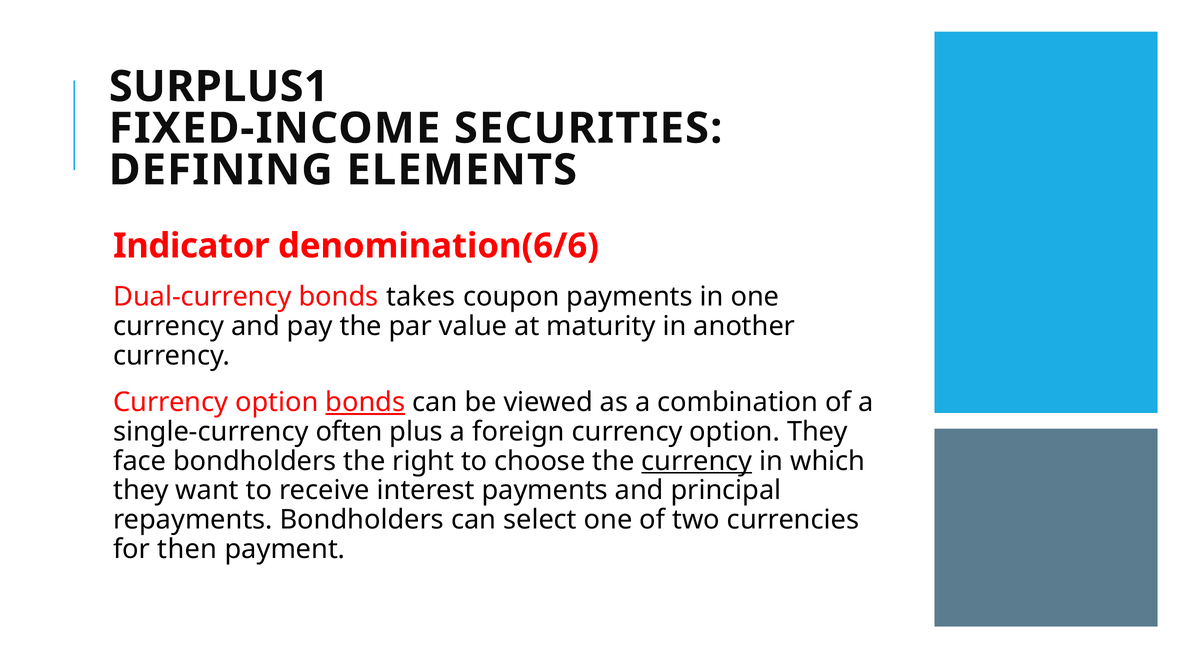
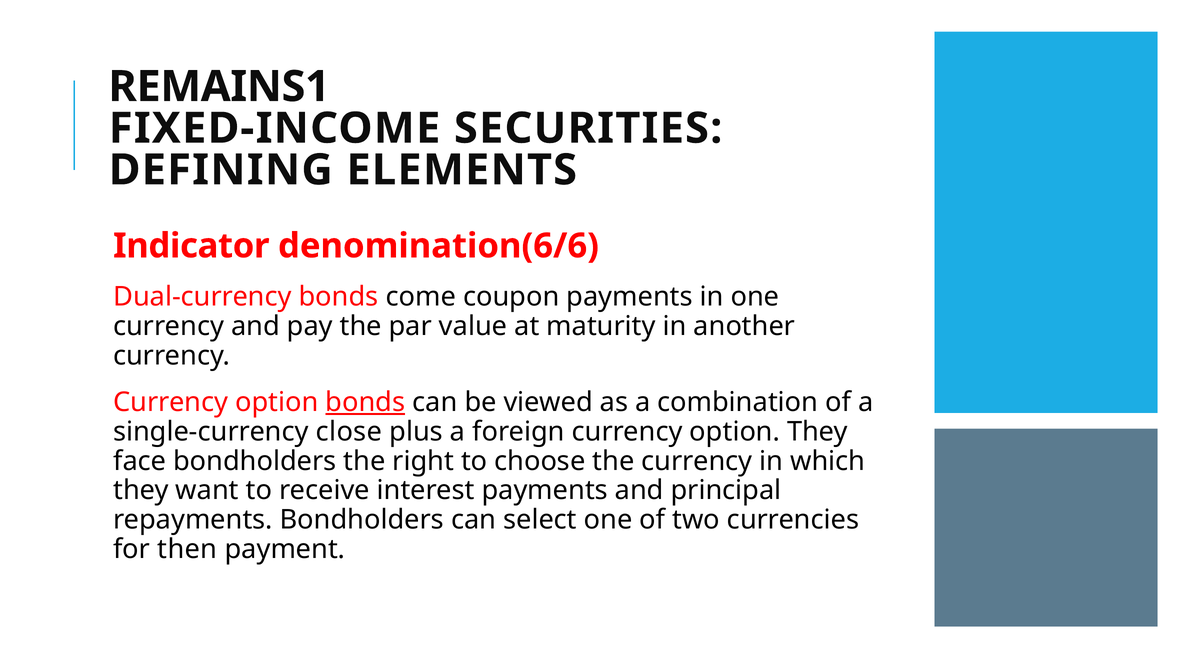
SURPLUS1: SURPLUS1 -> REMAINS1 (219, 87)
takes: takes -> come (421, 297)
often: often -> close (349, 432)
currency underline: present -> none (697, 461)
